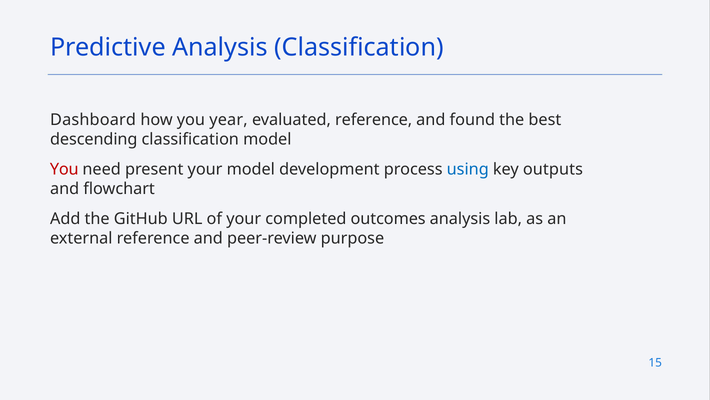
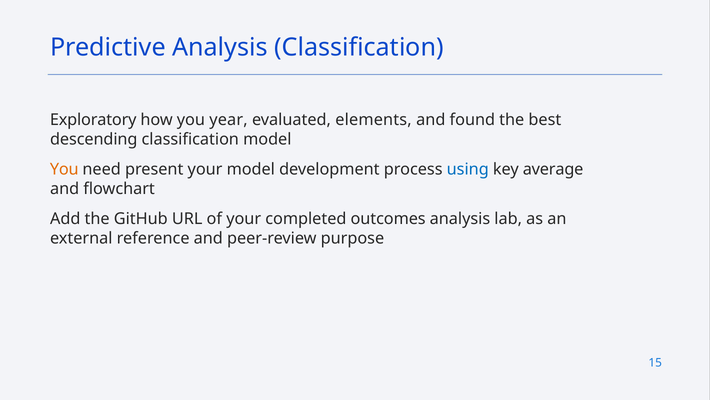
Dashboard: Dashboard -> Exploratory (93, 120)
evaluated reference: reference -> elements (374, 120)
You colour: red -> orange (64, 169)
outputs: outputs -> average (553, 169)
